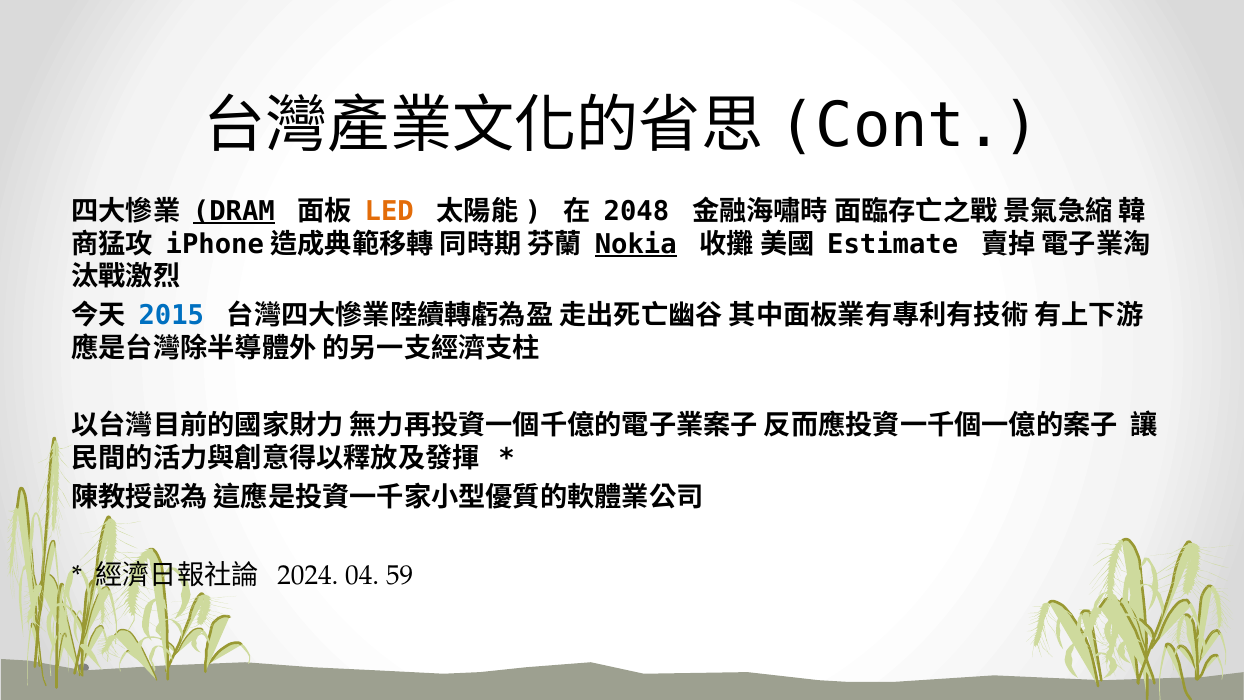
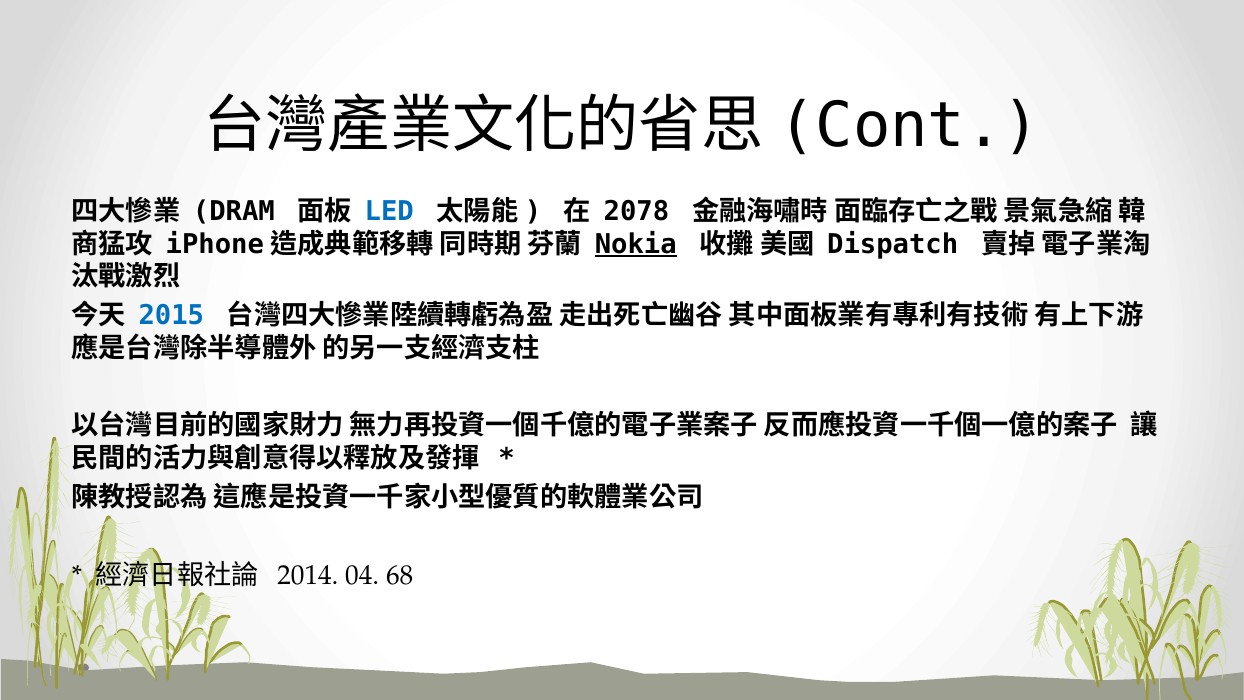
DRAM underline: present -> none (234, 211)
LED colour: orange -> blue (389, 211)
2048: 2048 -> 2078 (636, 211)
Estimate: Estimate -> Dispatch (893, 244)
2024: 2024 -> 2014 (308, 575)
59: 59 -> 68 (400, 575)
